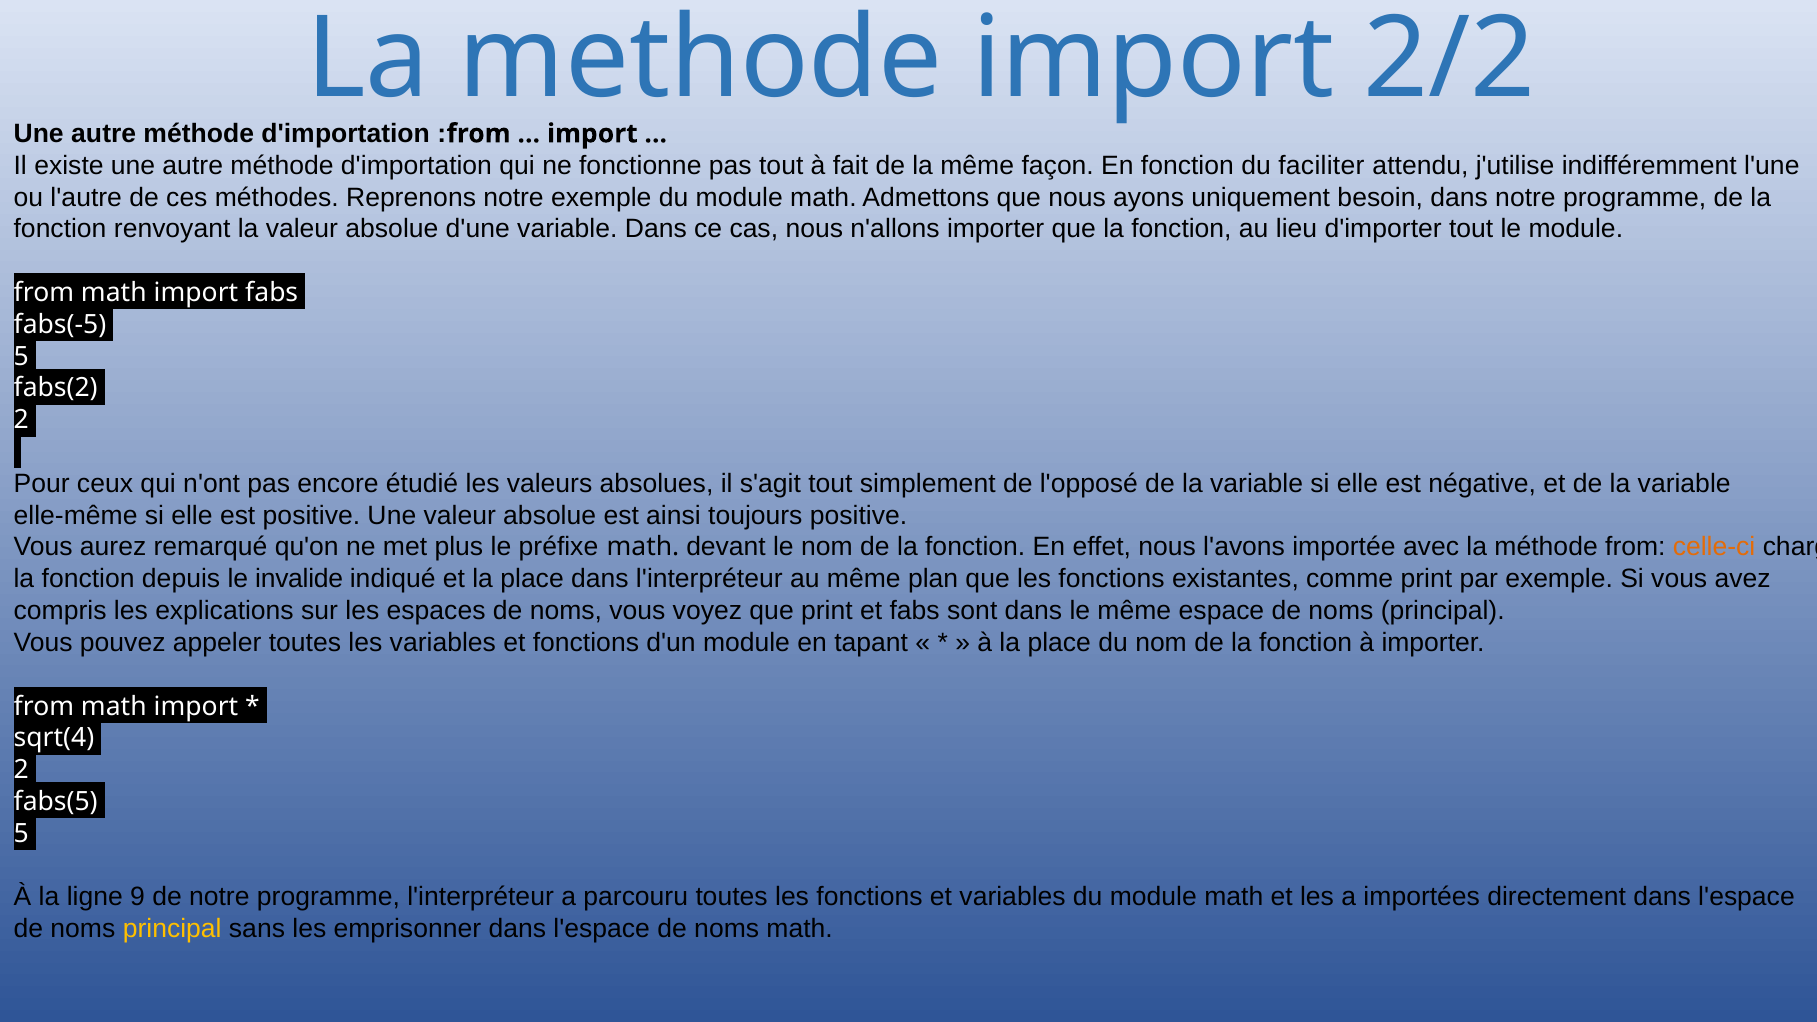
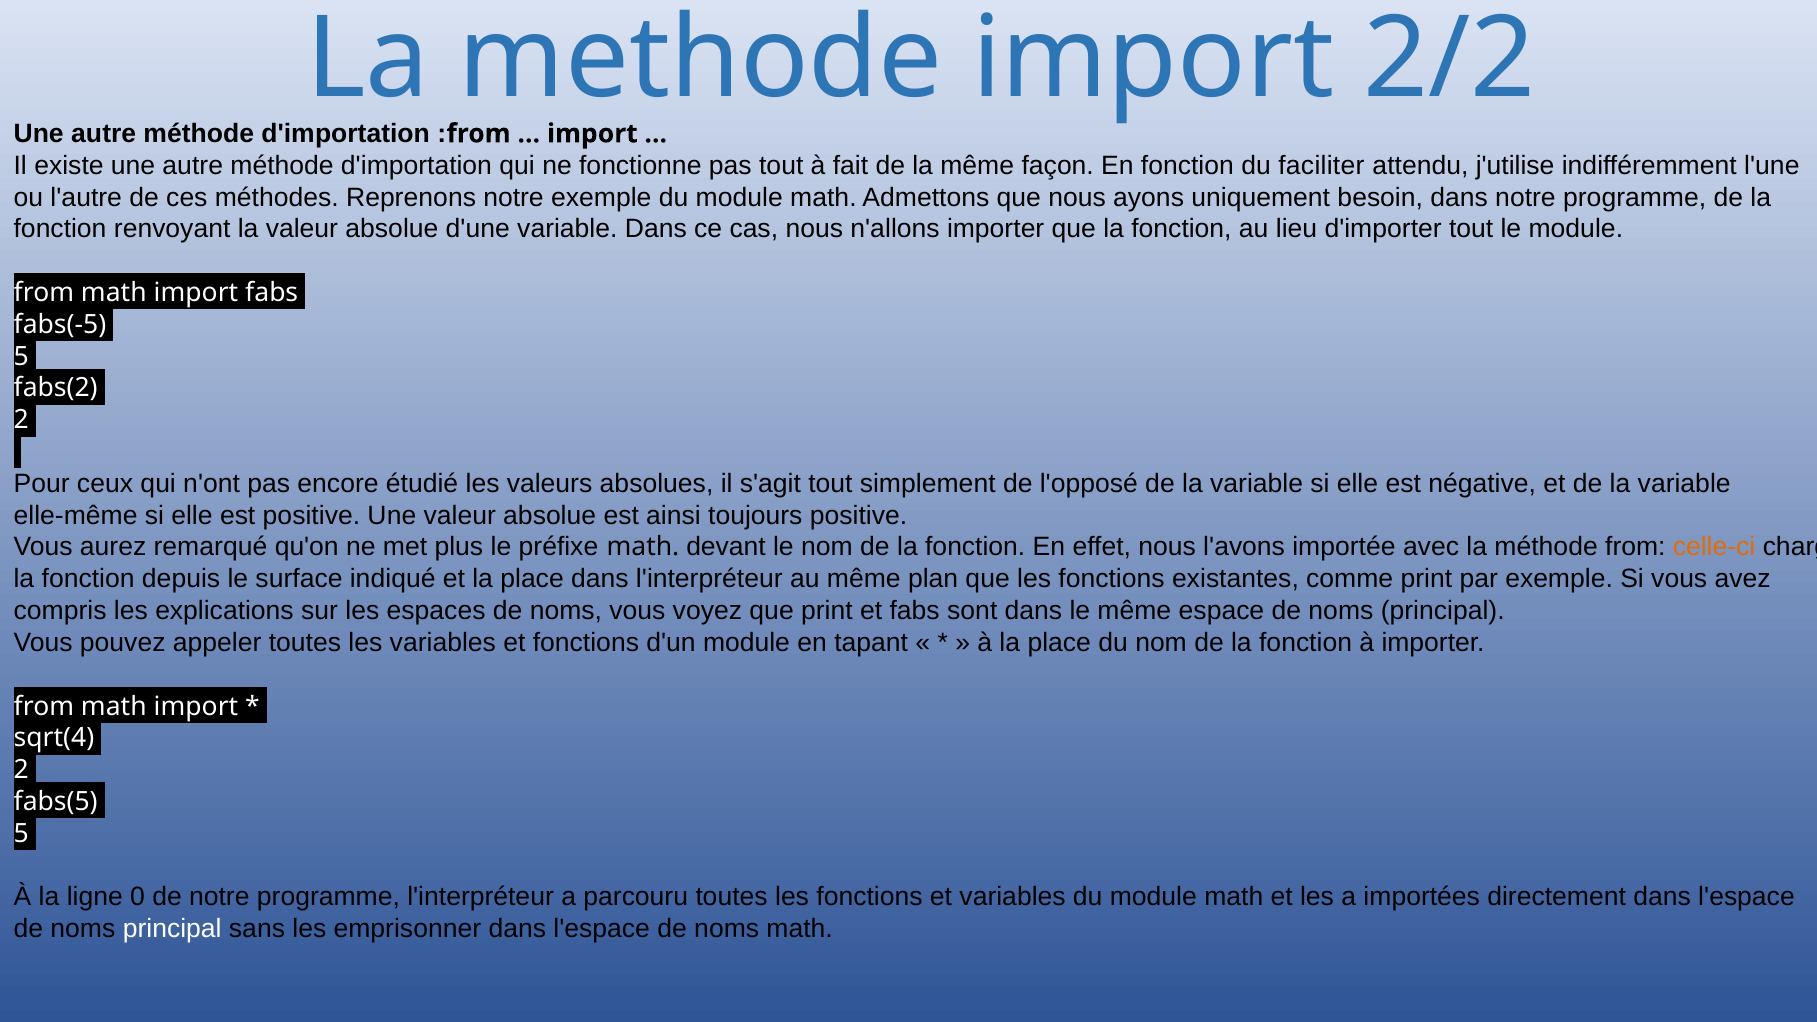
invalide: invalide -> surface (299, 579)
9: 9 -> 0 (137, 897)
principal colour: yellow -> white (172, 929)
